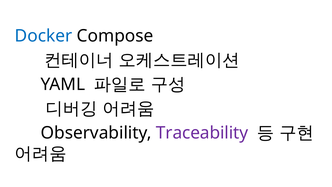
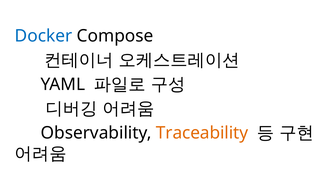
Traceability colour: purple -> orange (202, 133)
